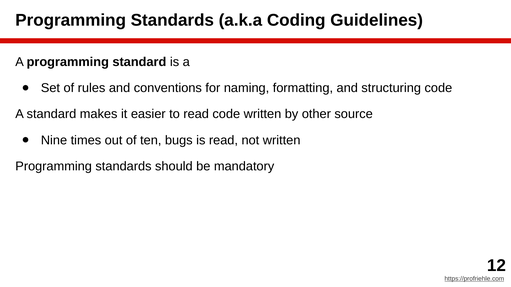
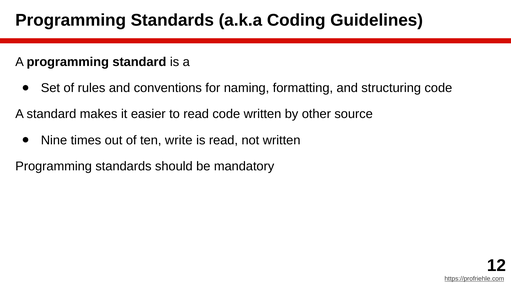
bugs: bugs -> write (179, 140)
